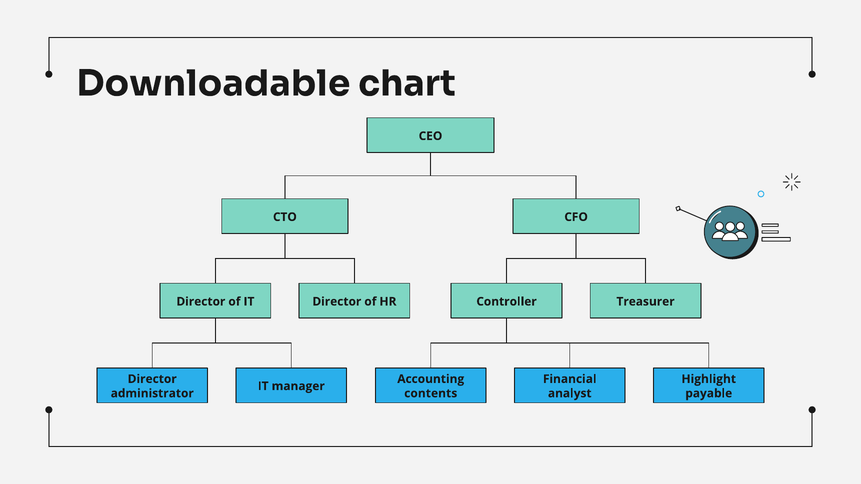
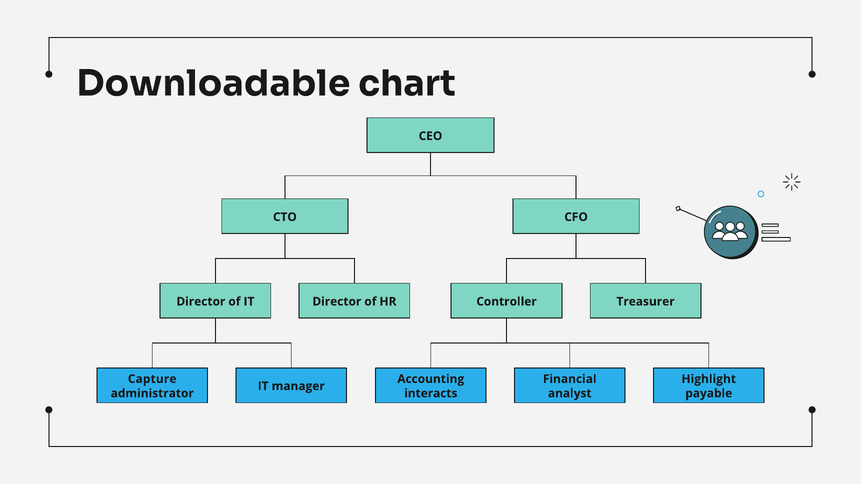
Director: Director -> Capture (152, 379)
contents: contents -> interacts (431, 394)
